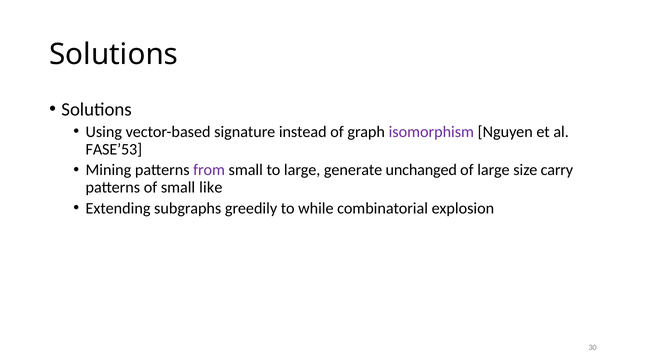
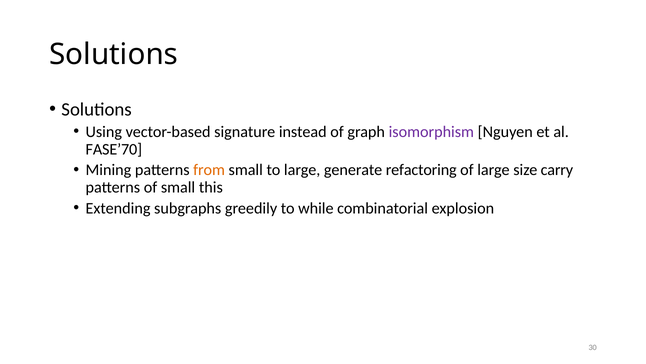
FASE’53: FASE’53 -> FASE’70 (114, 149)
from colour: purple -> orange (209, 170)
unchanged: unchanged -> refactoring (421, 170)
like: like -> this (211, 187)
